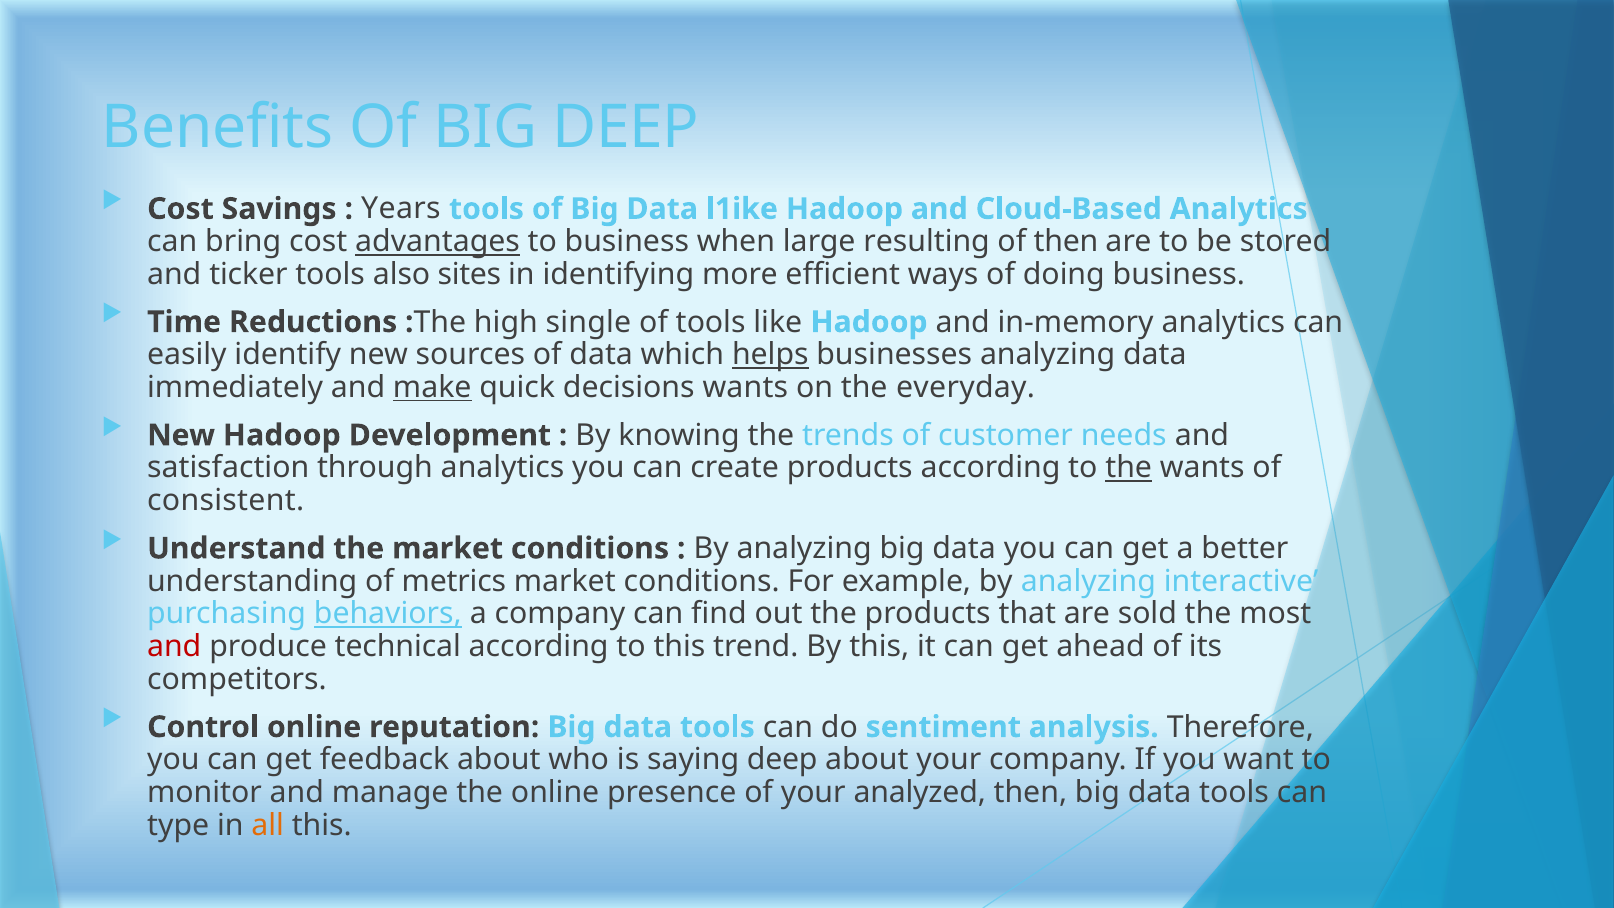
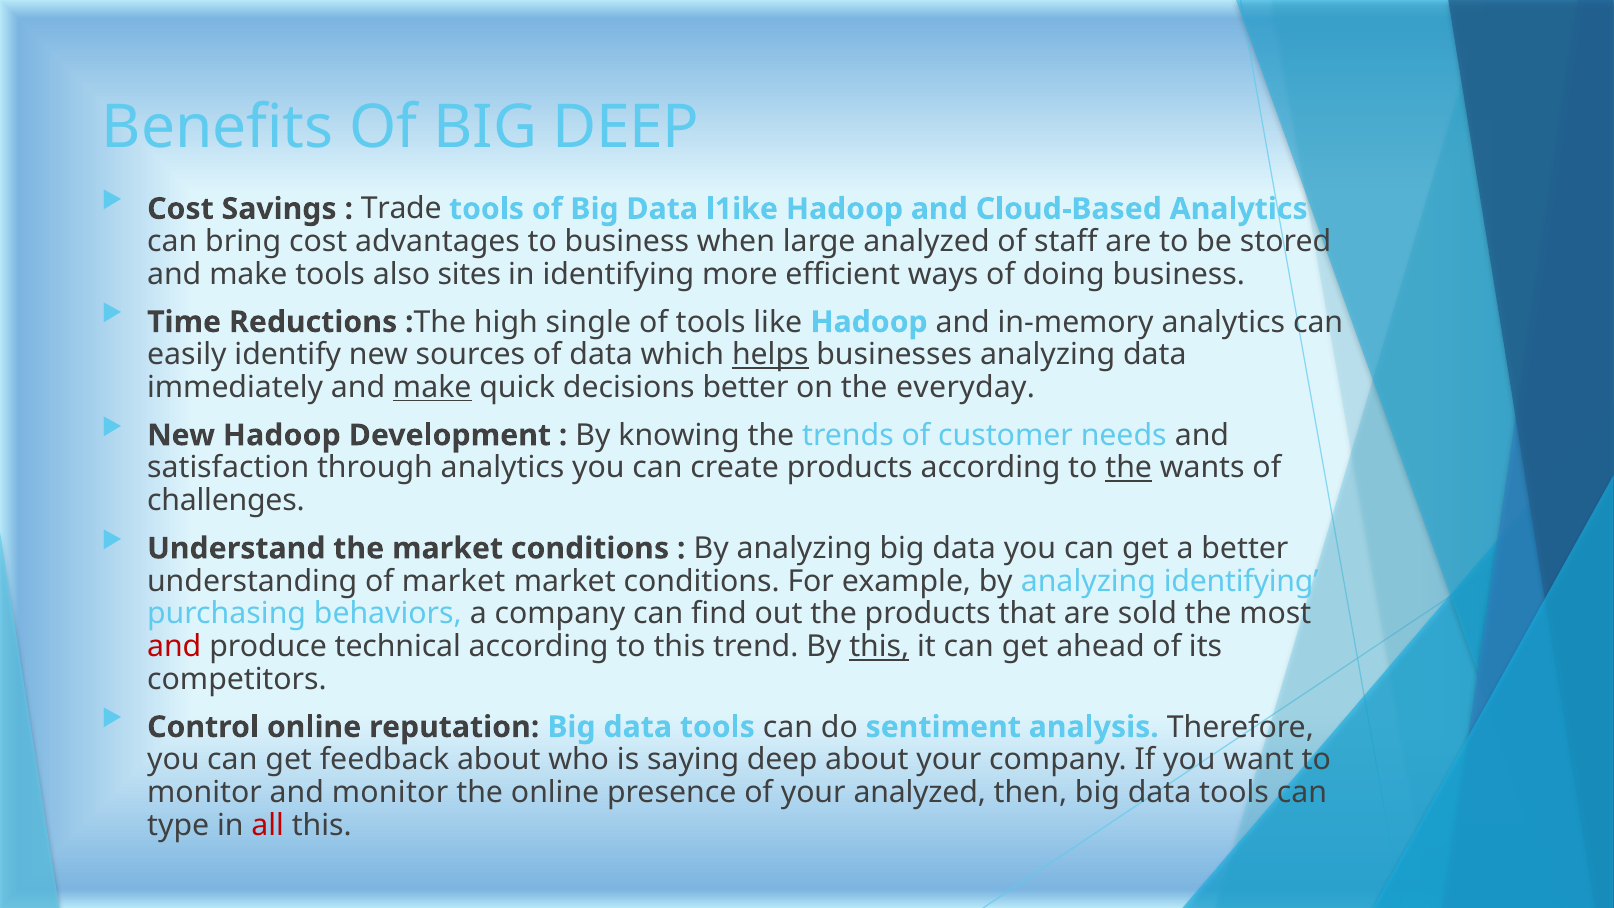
Years: Years -> Trade (401, 209)
advantages underline: present -> none (438, 242)
large resulting: resulting -> analyzed (927, 242)
of then: then -> staff (1066, 242)
ticker: ticker -> make (248, 274)
decisions wants: wants -> better (746, 387)
consistent: consistent -> challenges (226, 501)
of metrics: metrics -> market (454, 581)
analyzing interactive: interactive -> identifying (1241, 581)
behaviors underline: present -> none (388, 614)
this underline: none -> present (879, 646)
and manage: manage -> monitor (390, 792)
all colour: orange -> red (268, 825)
